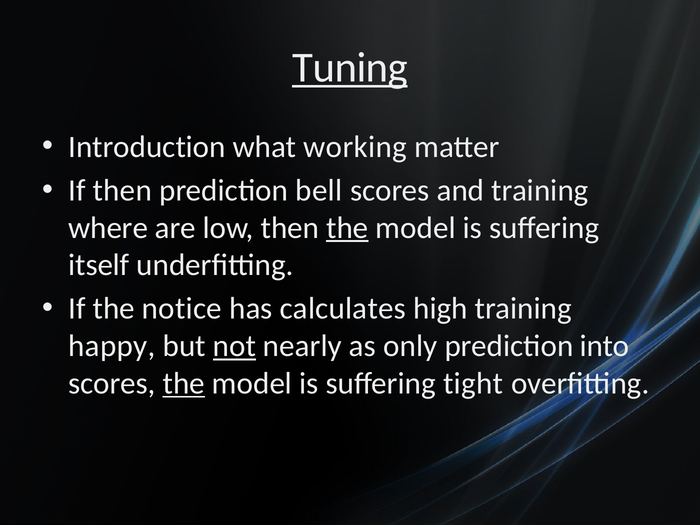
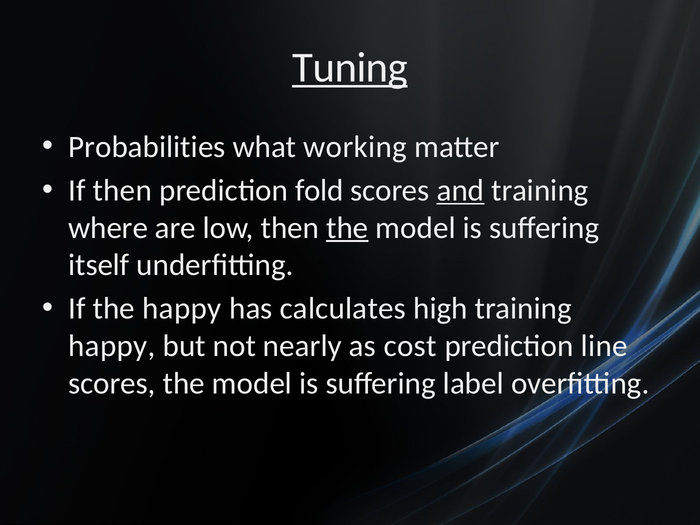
Introduction: Introduction -> Probabilities (147, 147)
bell: bell -> fold (319, 190)
and underline: none -> present (460, 190)
the notice: notice -> happy (182, 309)
not underline: present -> none (234, 346)
only: only -> cost (410, 346)
into: into -> line (604, 346)
the underline: present -> none (184, 383)
tight: tight -> label (473, 383)
